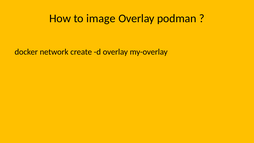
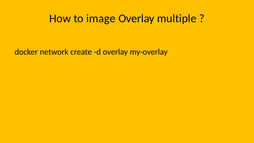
podman: podman -> multiple (177, 18)
